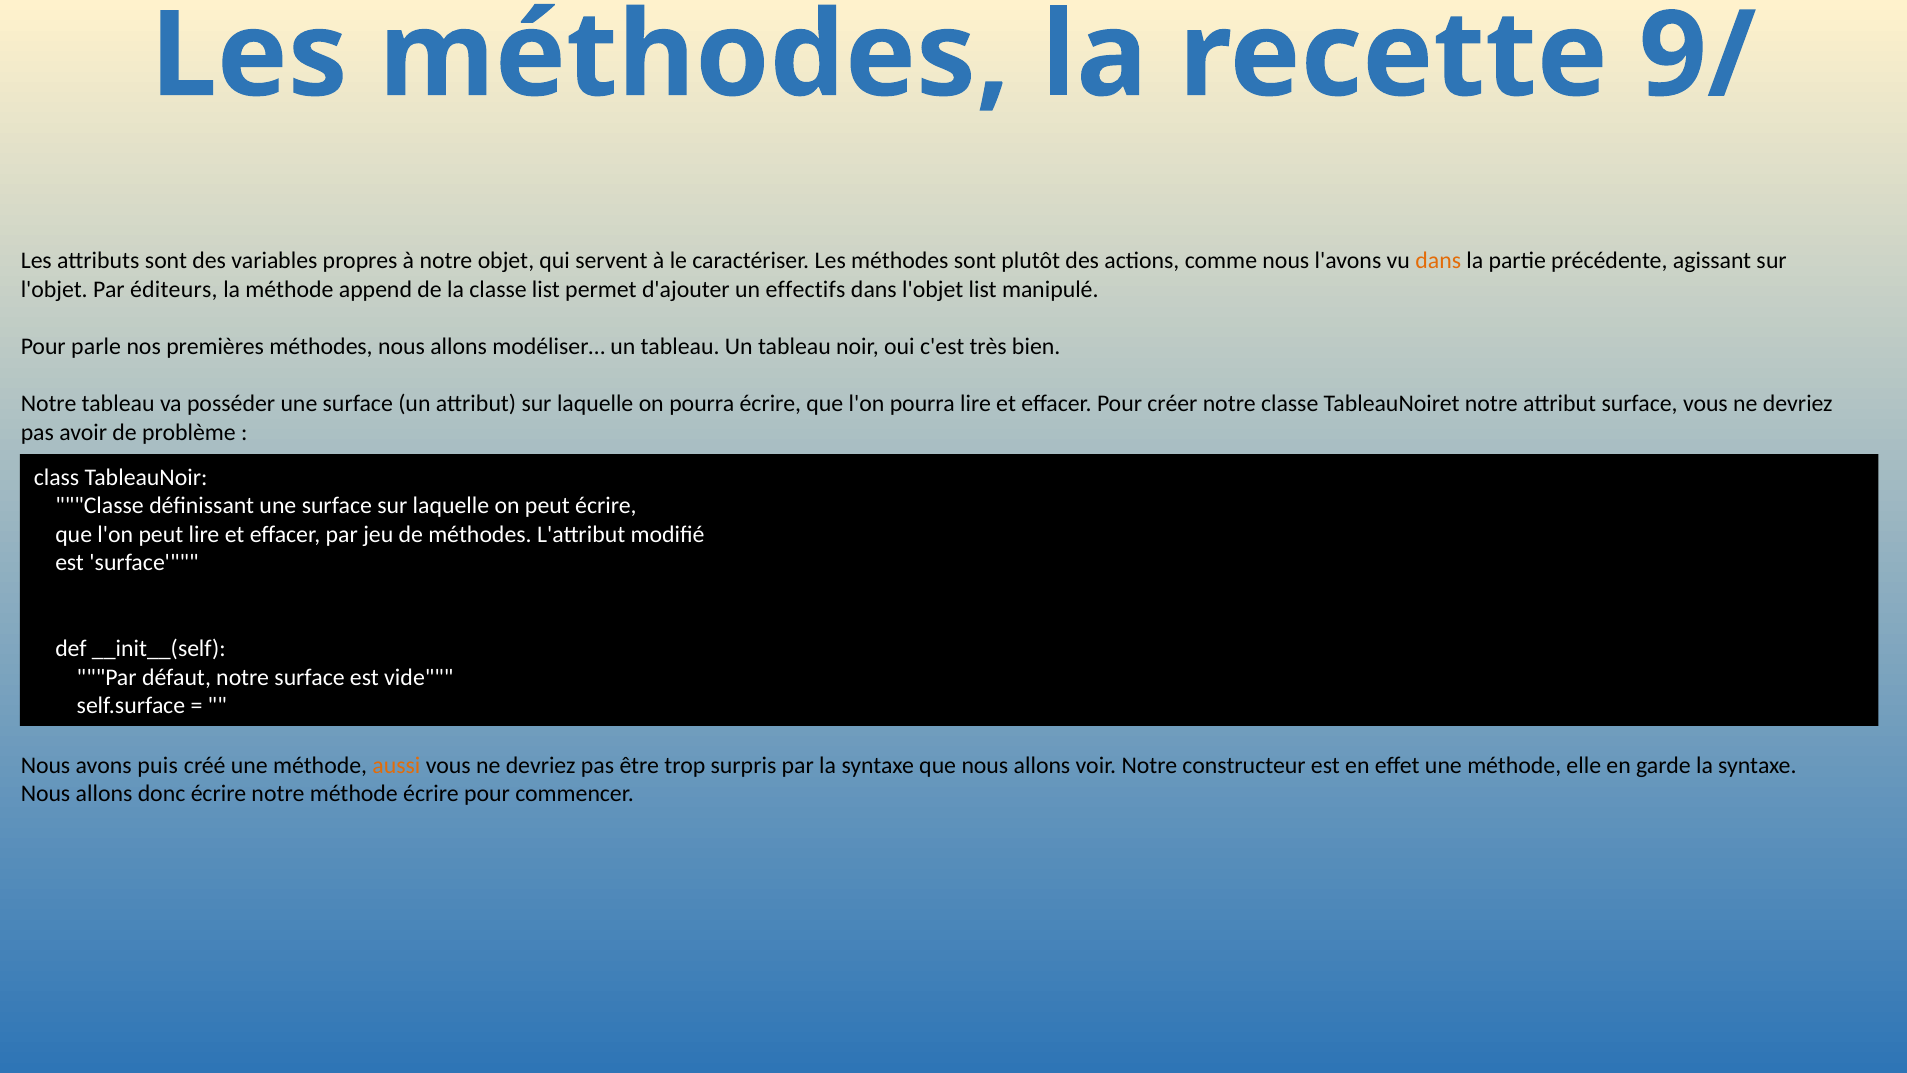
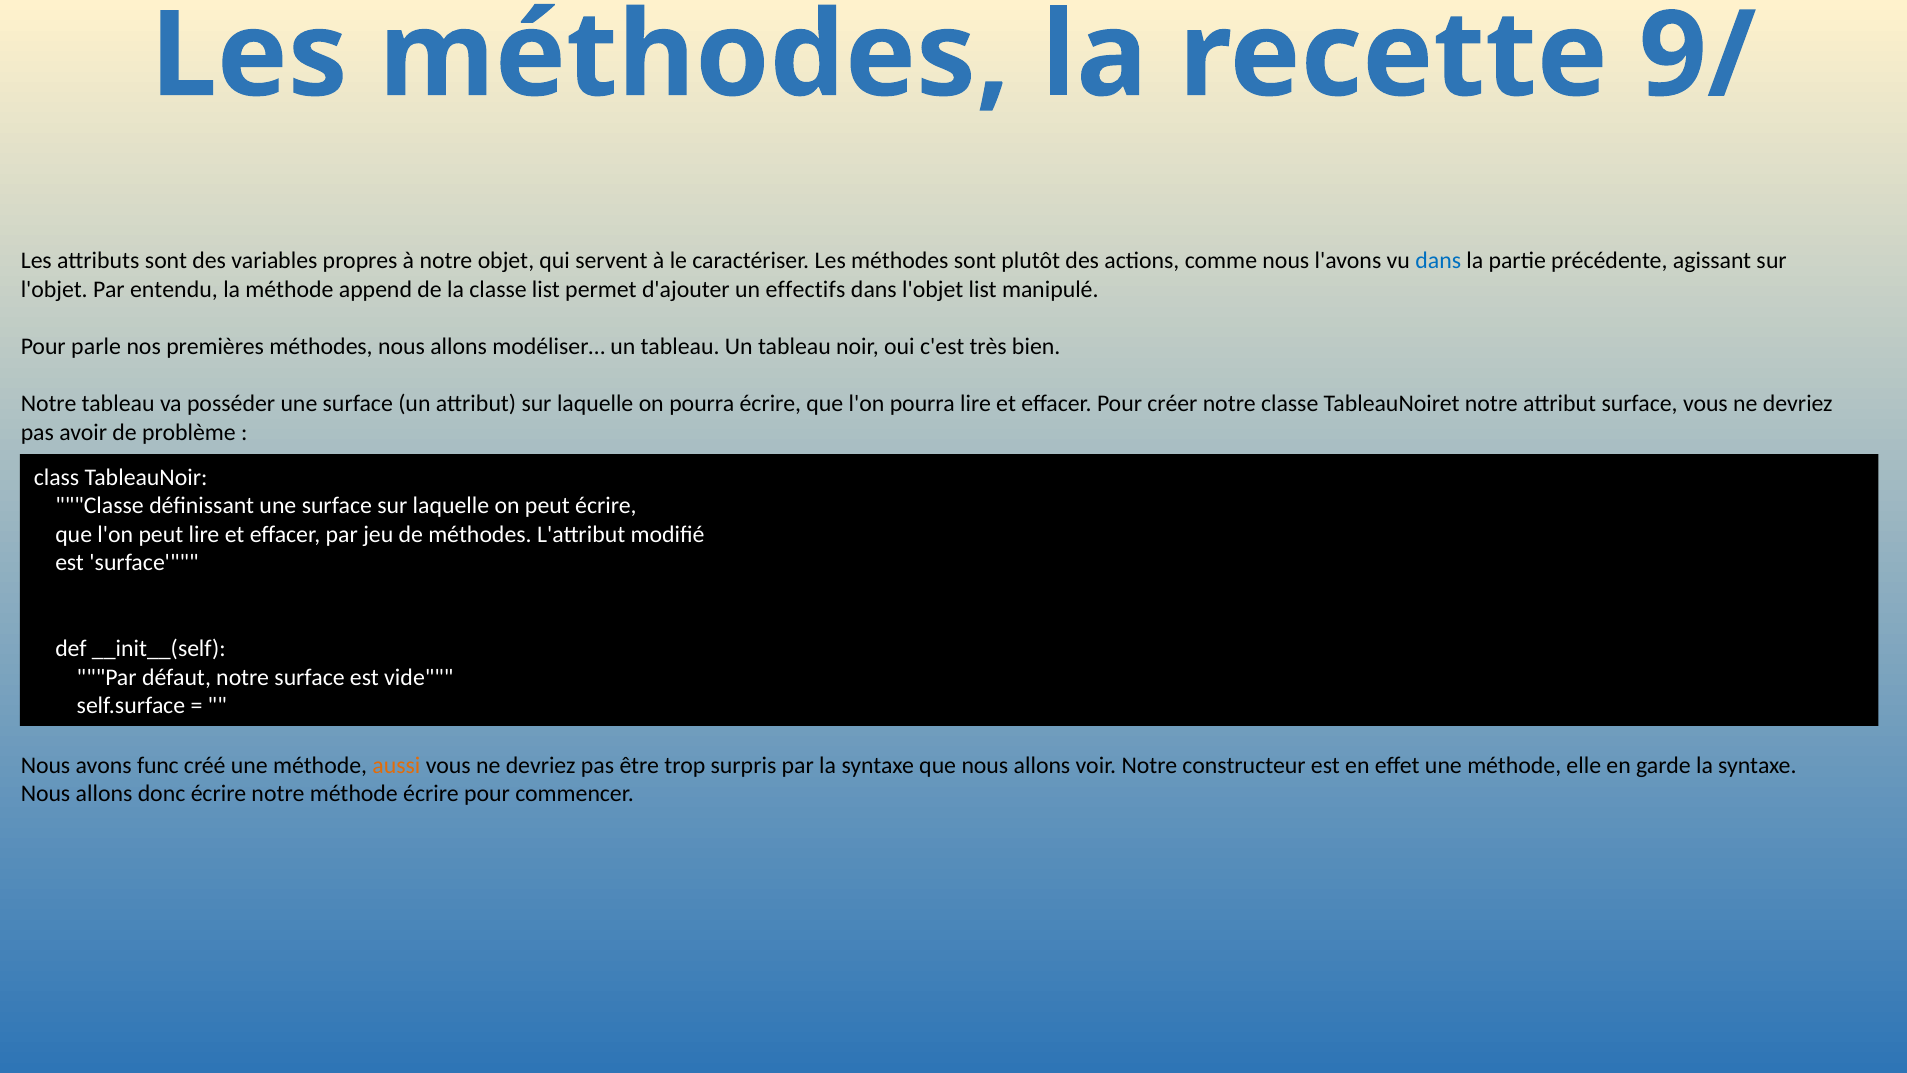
dans colour: orange -> blue (1438, 260)
éditeurs: éditeurs -> entendu (174, 289)
puis: puis -> func (158, 765)
